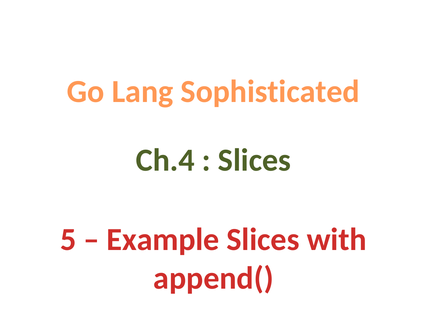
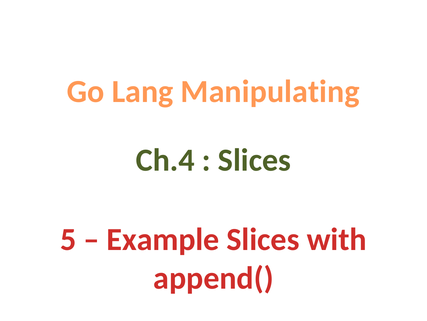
Sophisticated: Sophisticated -> Manipulating (270, 91)
